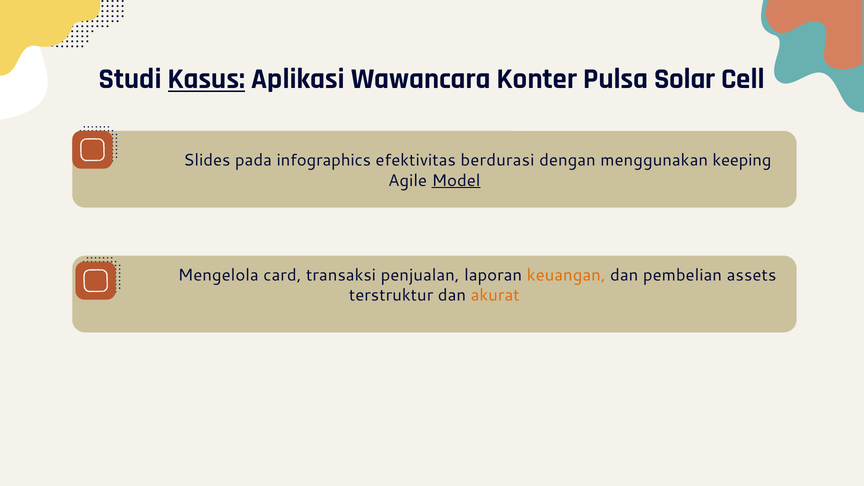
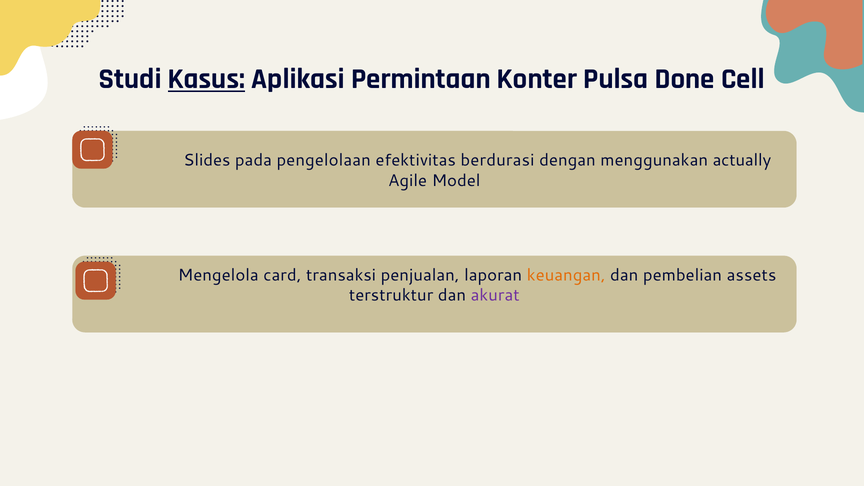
Wawancara: Wawancara -> Permintaan (421, 79)
Solar: Solar -> Done (685, 79)
infographics: infographics -> pengelolaan (324, 160)
keeping: keeping -> actually (742, 160)
Model underline: present -> none (456, 180)
akurat colour: orange -> purple (495, 295)
